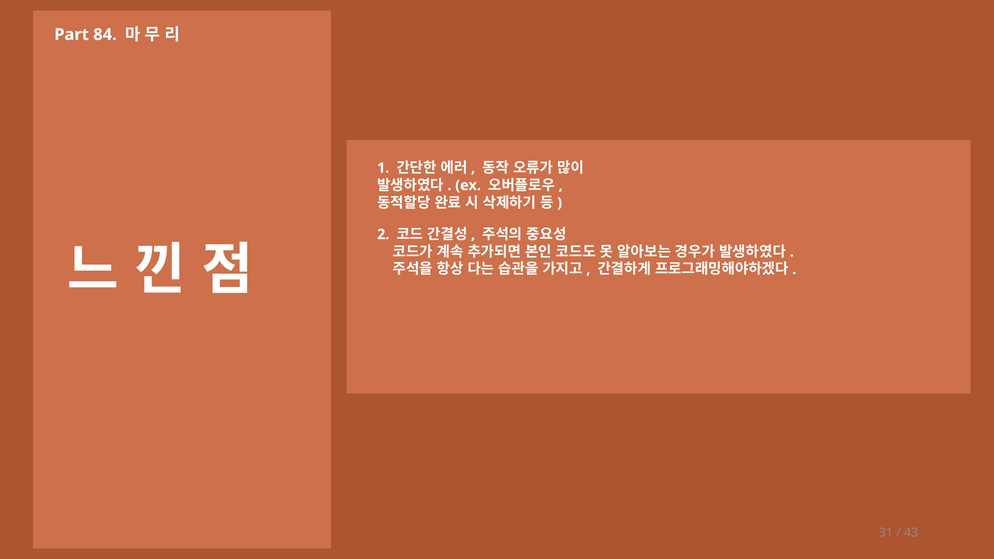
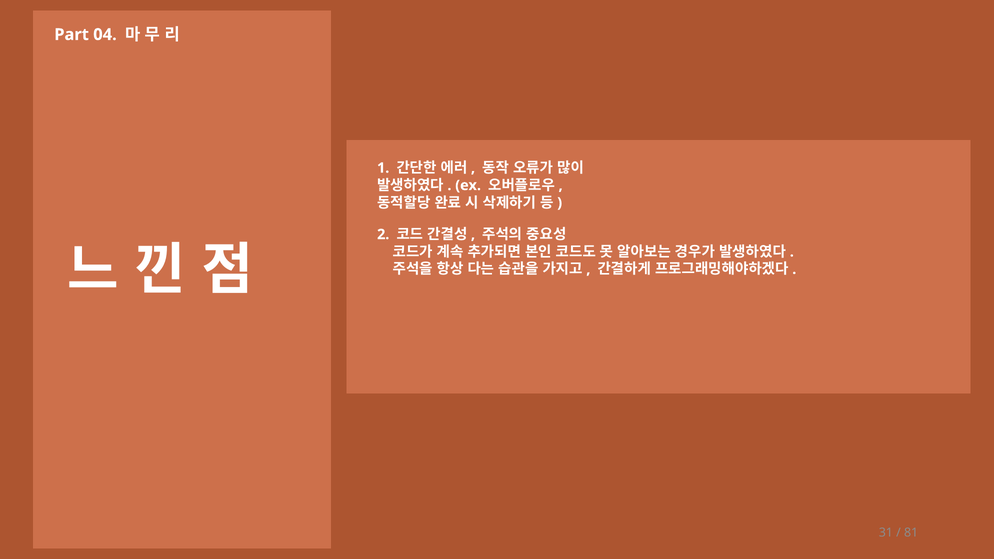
84: 84 -> 04 (105, 35)
43: 43 -> 81 (911, 533)
